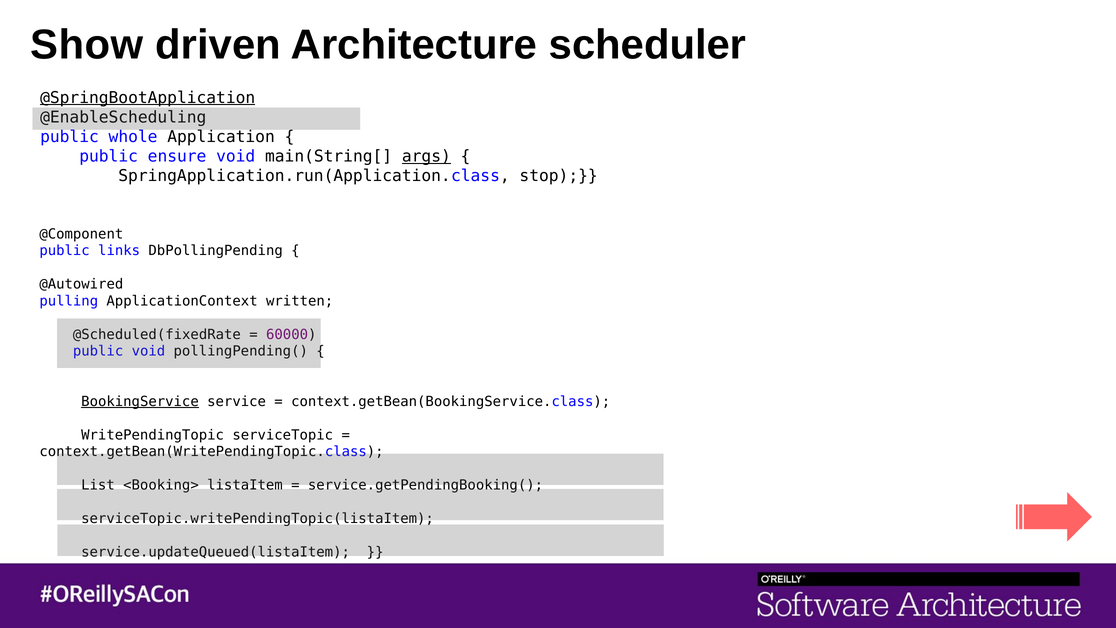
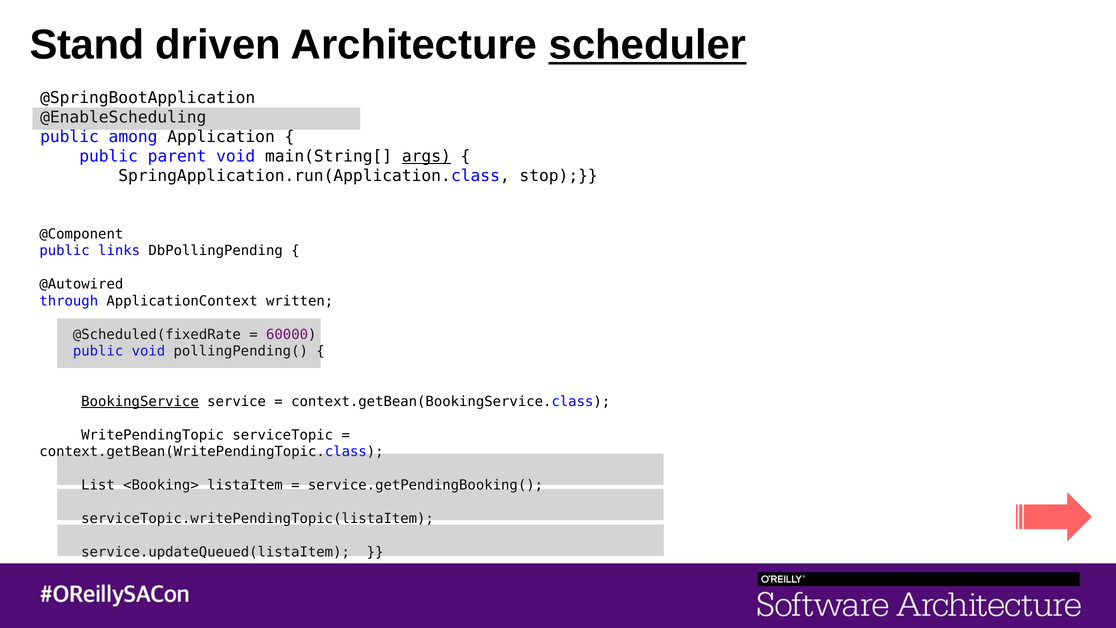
Show: Show -> Stand (87, 45)
scheduler underline: none -> present (648, 45)
@SpringBootApplication underline: present -> none (148, 98)
whole: whole -> among (133, 137)
ensure: ensure -> parent (177, 156)
pulling: pulling -> through (69, 301)
